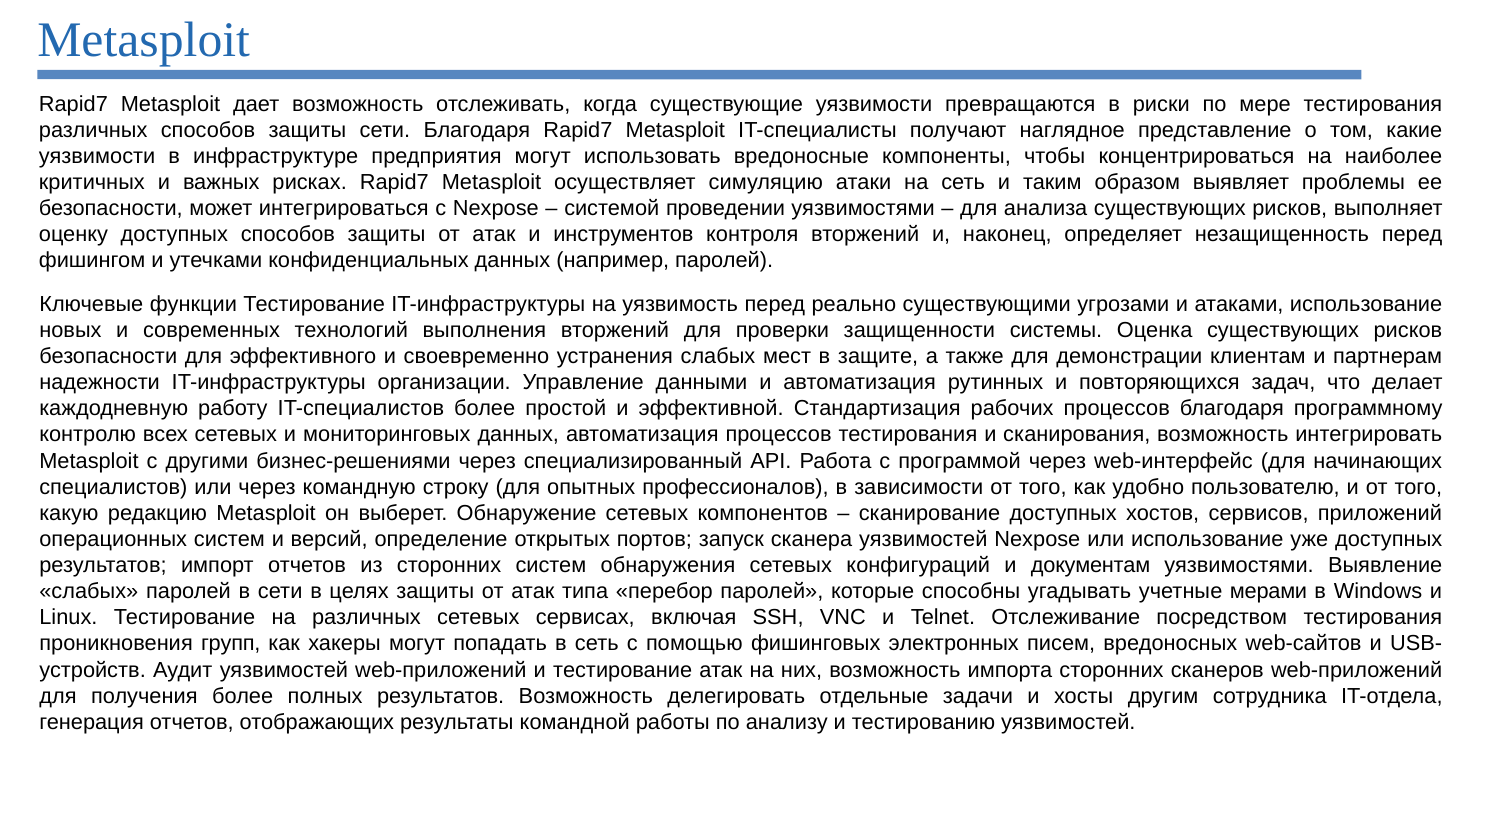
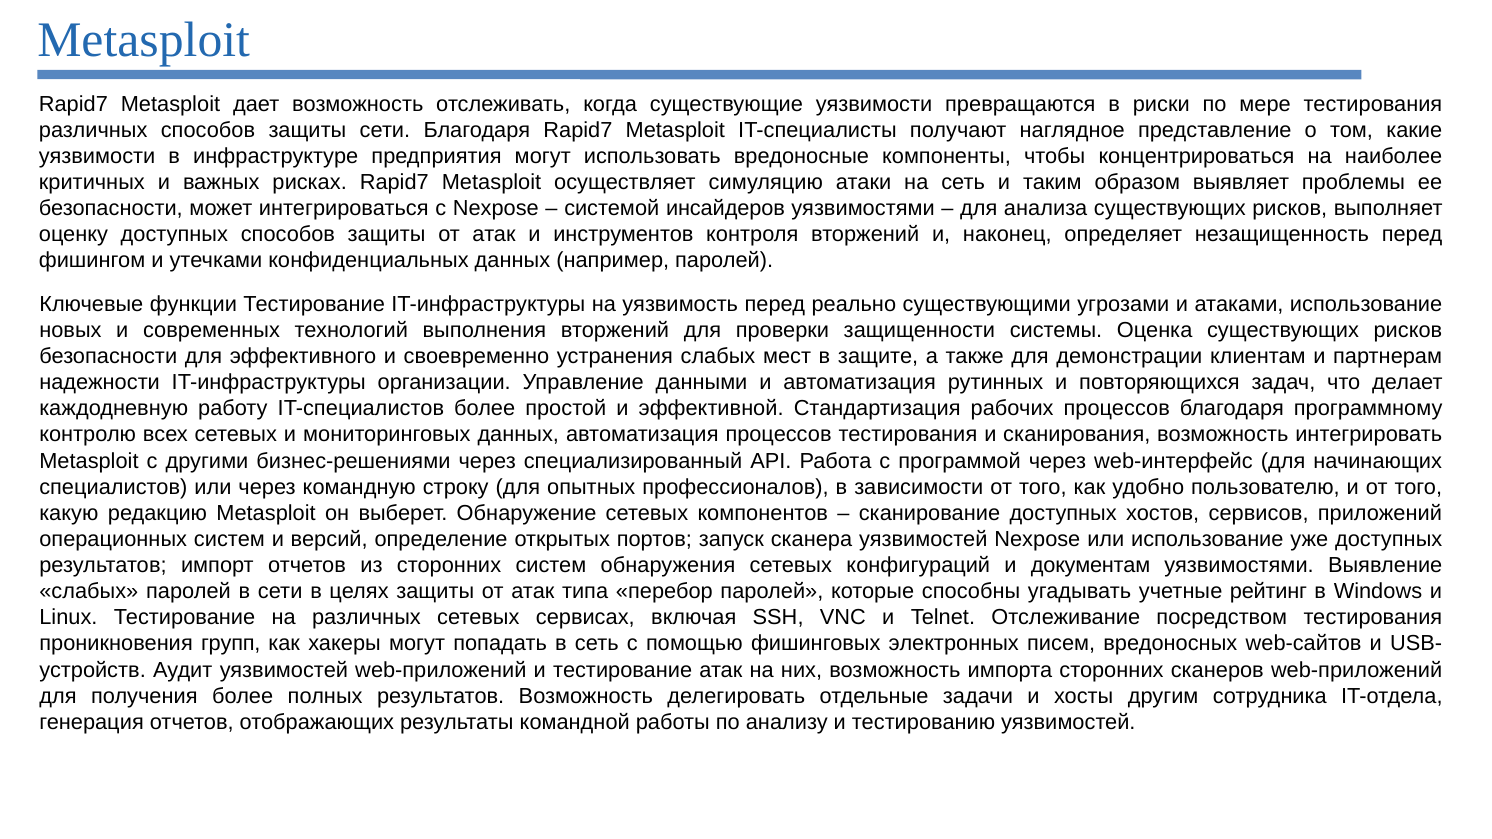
проведении: проведении -> инсайдеров (725, 209)
мерами: мерами -> рейтинг (1269, 592)
